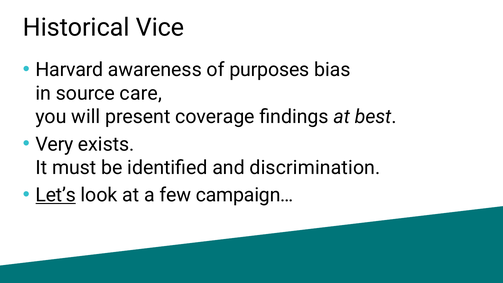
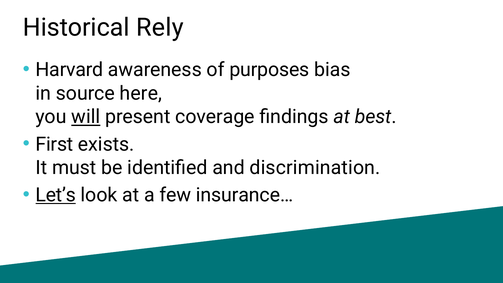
Vice: Vice -> Rely (160, 27)
care: care -> here (141, 93)
will underline: none -> present (86, 117)
Very: Very -> First (54, 144)
campaign…: campaign… -> insurance… (245, 195)
